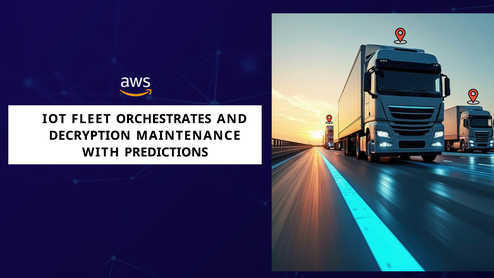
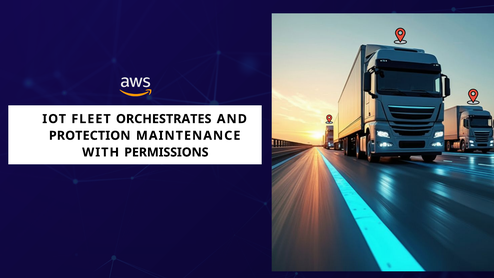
DECRYPTION: DECRYPTION -> PROTECTION (90, 136)
PREDICTIONS: PREDICTIONS -> PERMISSIONS (166, 152)
